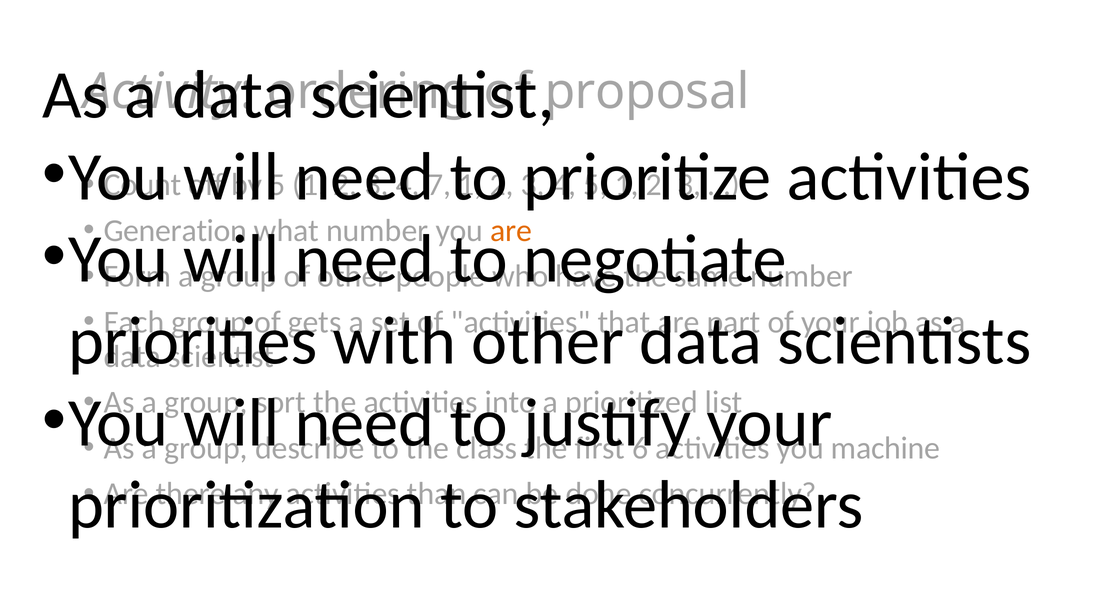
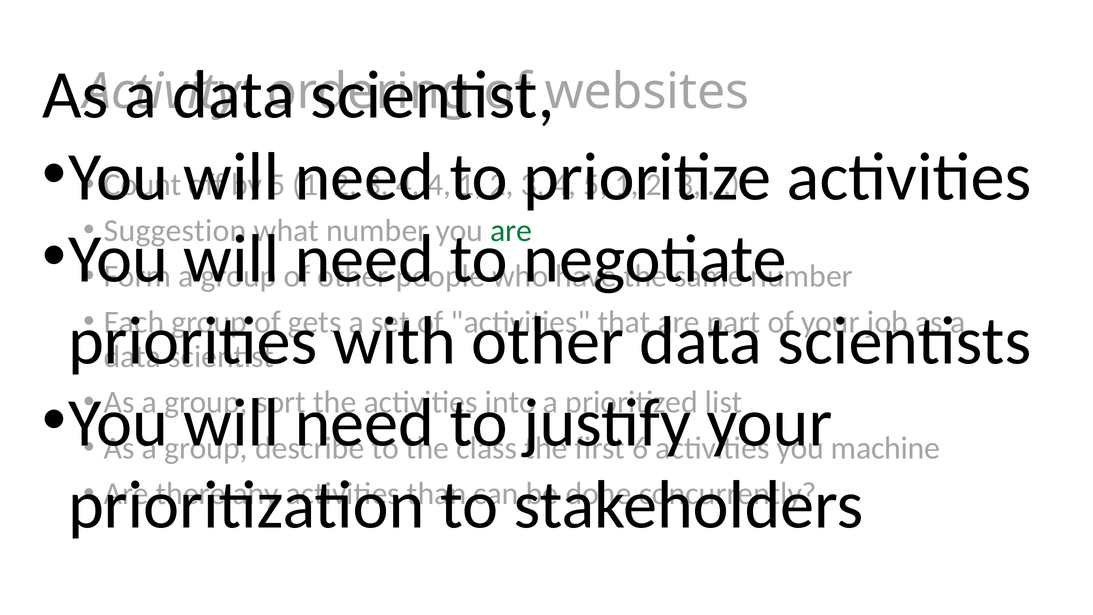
proposal: proposal -> websites (647, 92)
7: 7 -> 4 (439, 185)
Generation: Generation -> Suggestion (175, 230)
are colour: orange -> green (511, 230)
